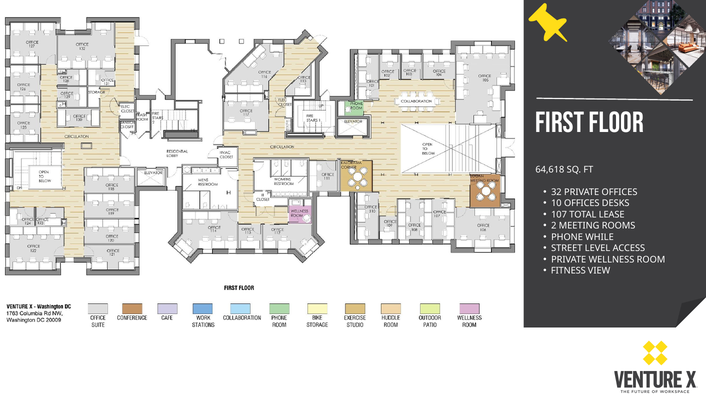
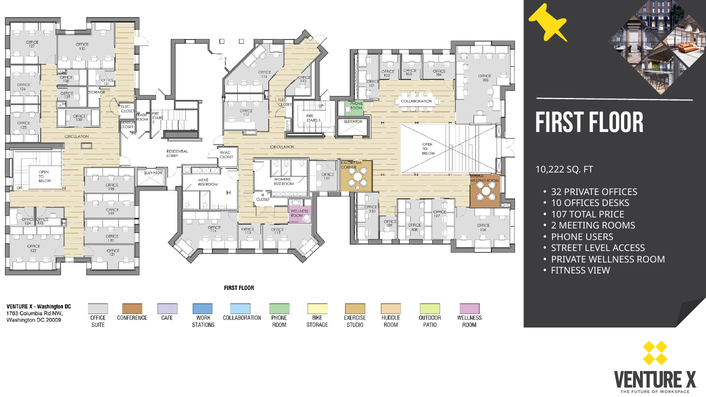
64,618: 64,618 -> 10,222 (550, 170)
LEASE: LEASE -> PRICE (612, 215)
WHILE: WHILE -> USERS (599, 237)
